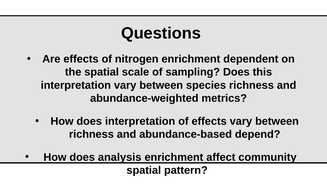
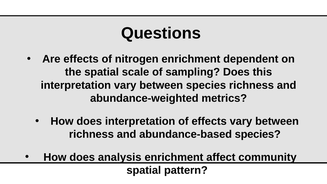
abundance-based depend: depend -> species (258, 134)
